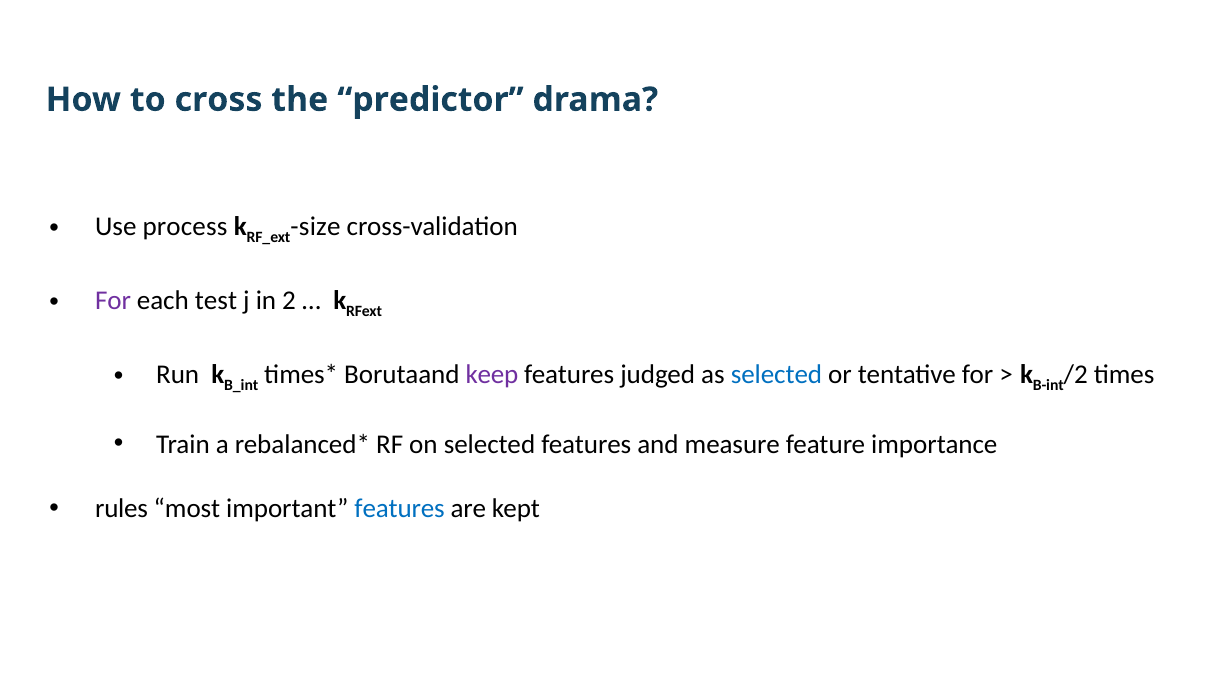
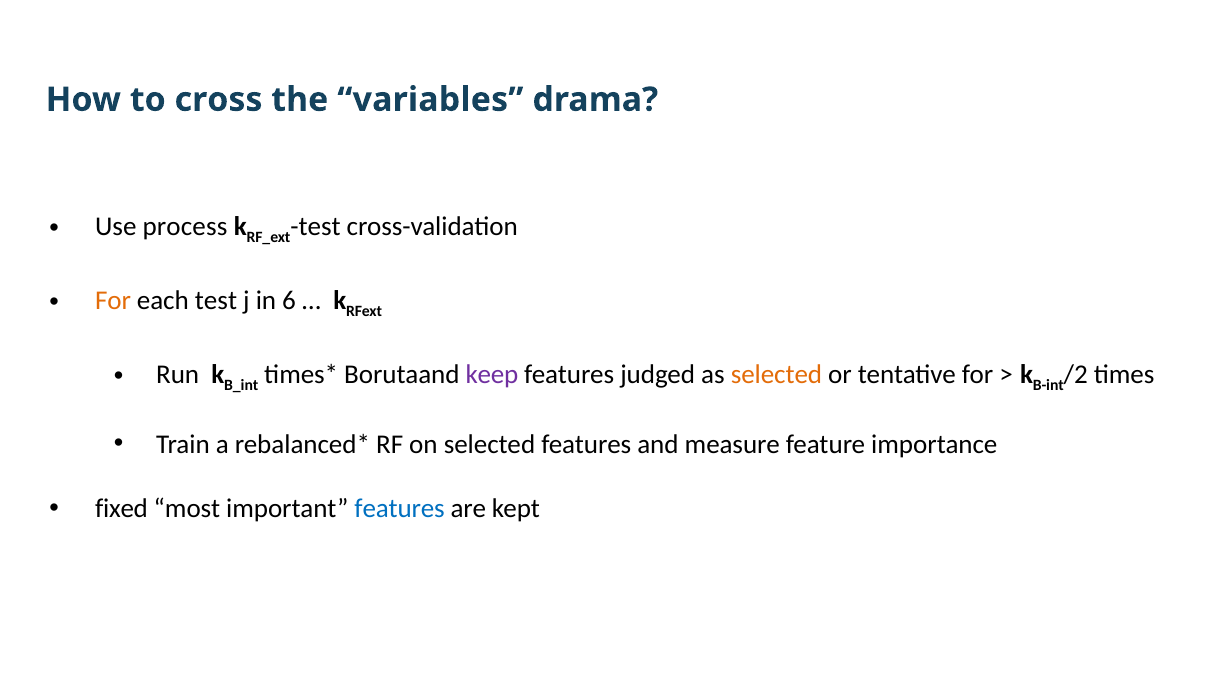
predictor: predictor -> variables (430, 100)
size: size -> test (316, 227)
For colour: purple -> orange (113, 301)
2: 2 -> 6 (289, 301)
selected colour: blue -> orange (776, 375)
rules: rules -> fixed (122, 510)
